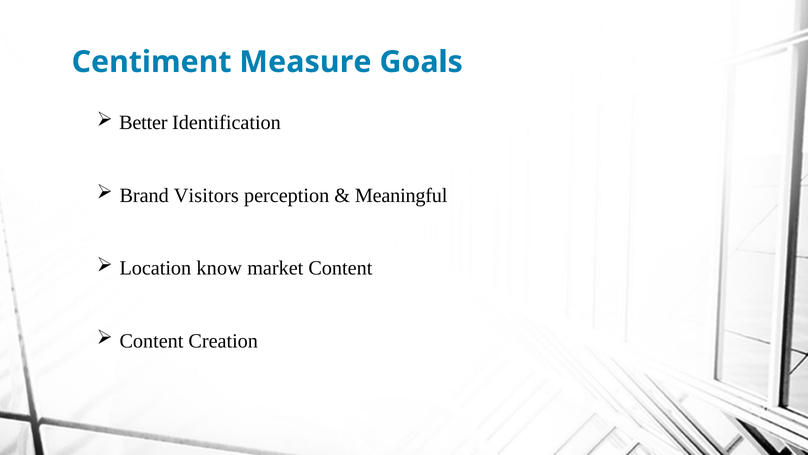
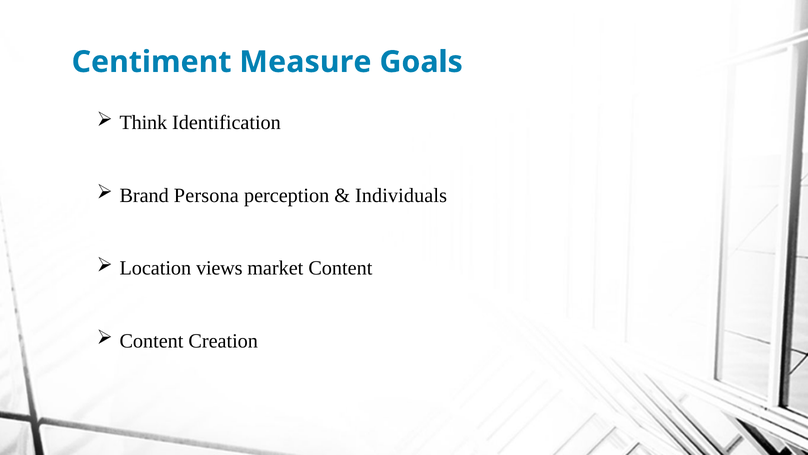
Better: Better -> Think (143, 123)
Visitors: Visitors -> Persona (206, 195)
Meaningful: Meaningful -> Individuals (401, 195)
know: know -> views (219, 268)
